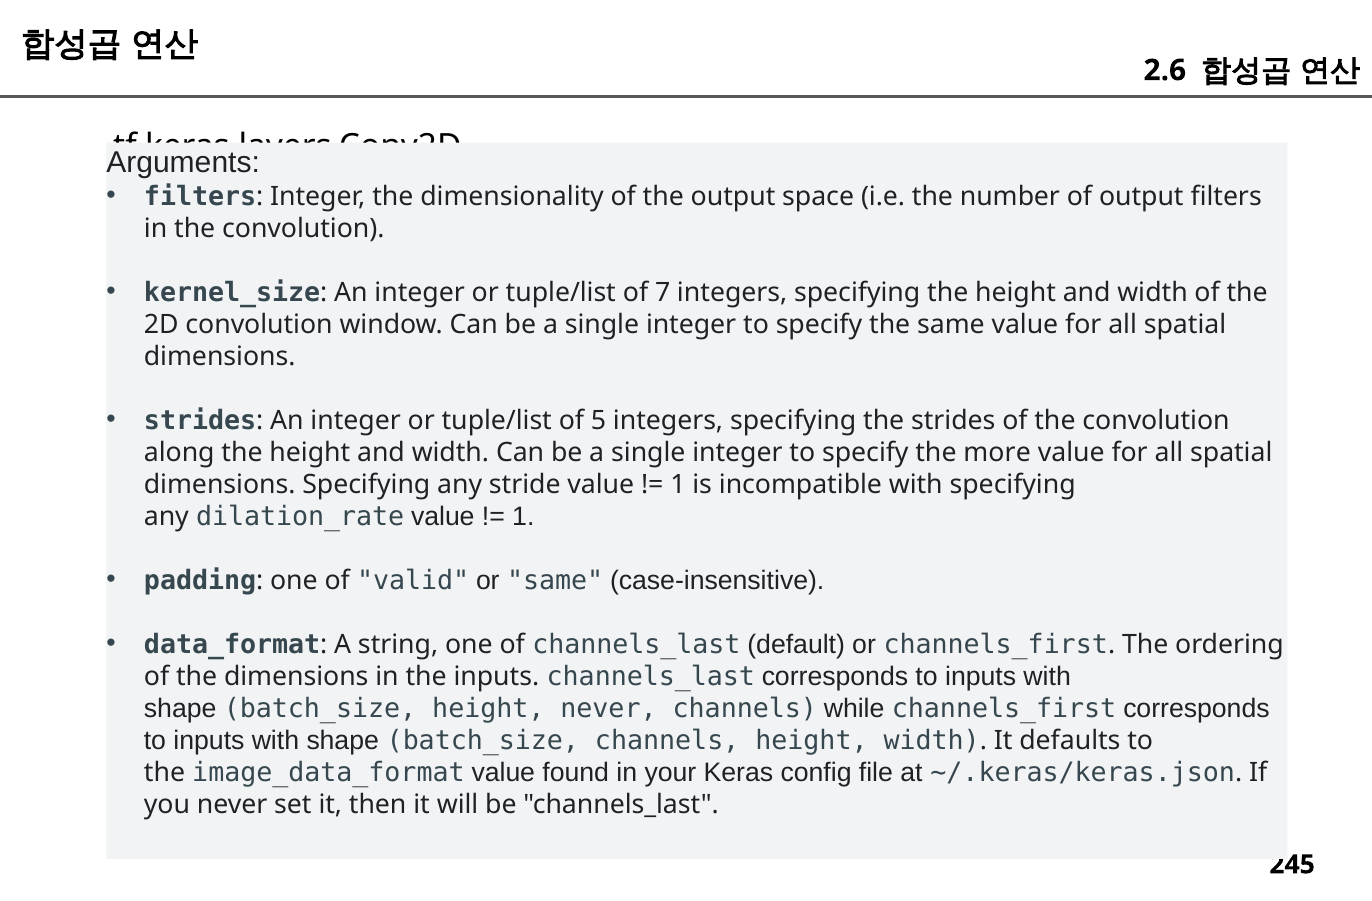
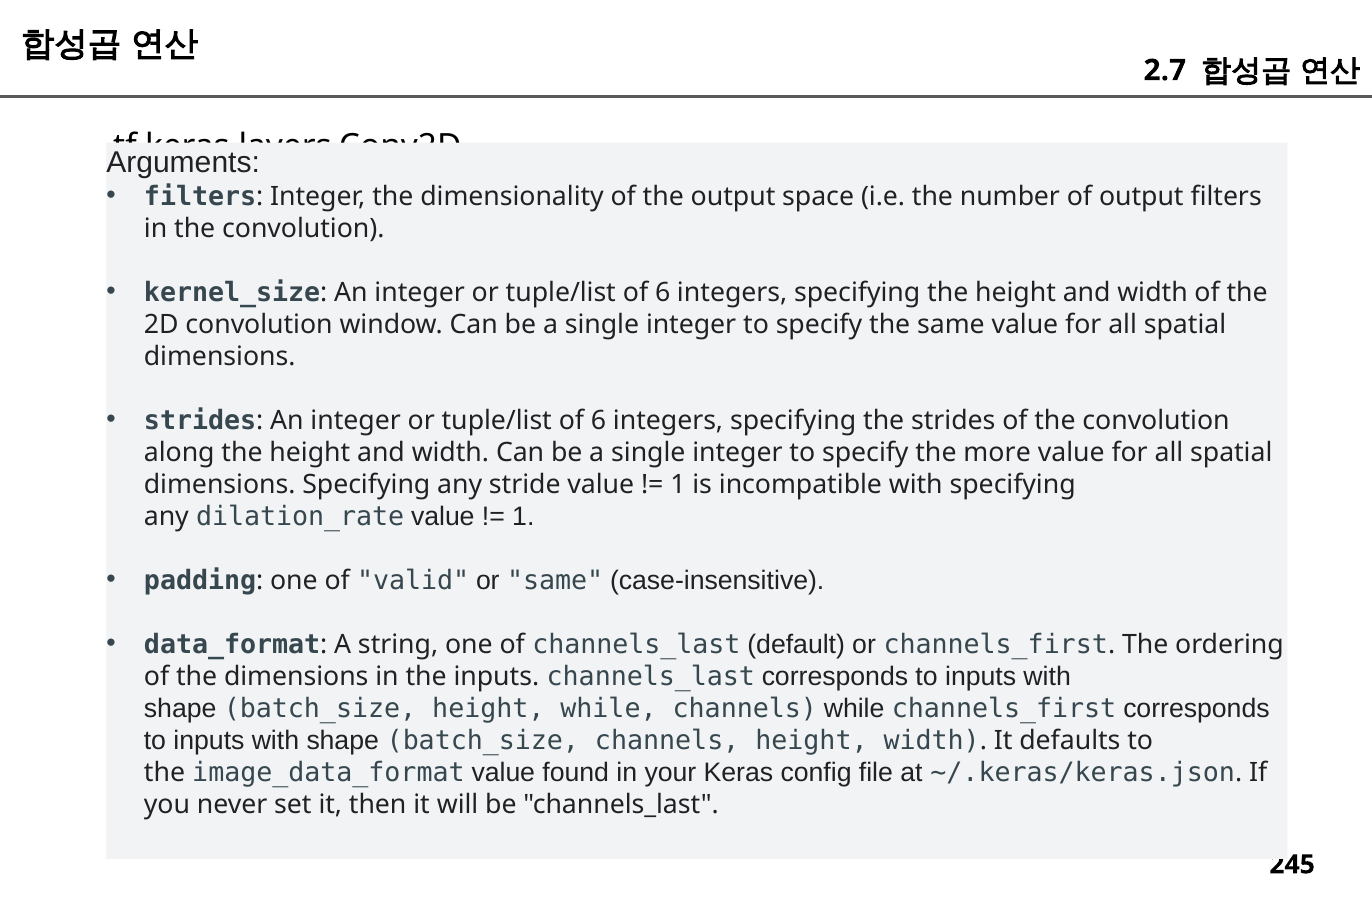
2.6: 2.6 -> 2.7 (1165, 70)
7: 7 -> 6 (663, 292)
5: 5 -> 6 (599, 421)
height never: never -> while (609, 709)
